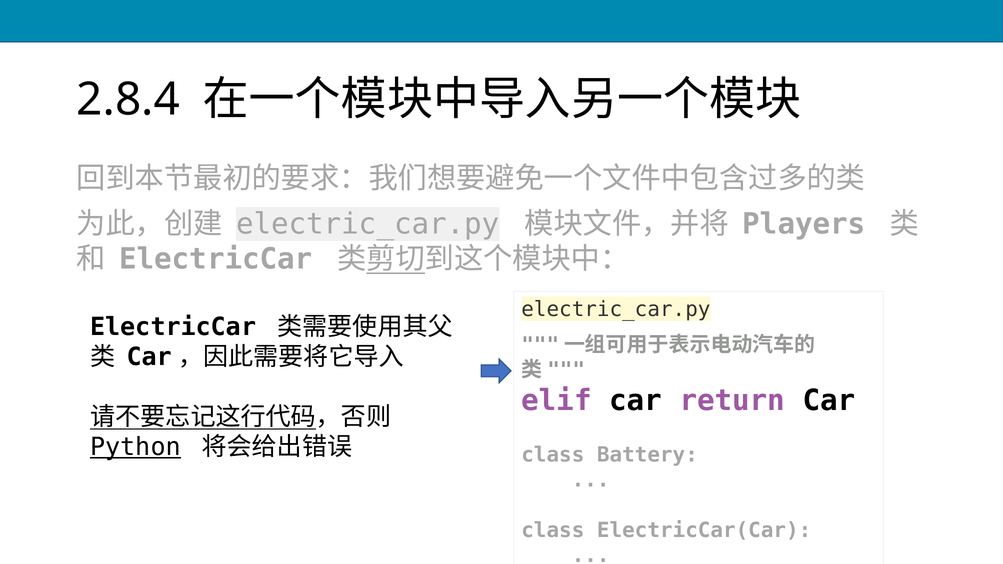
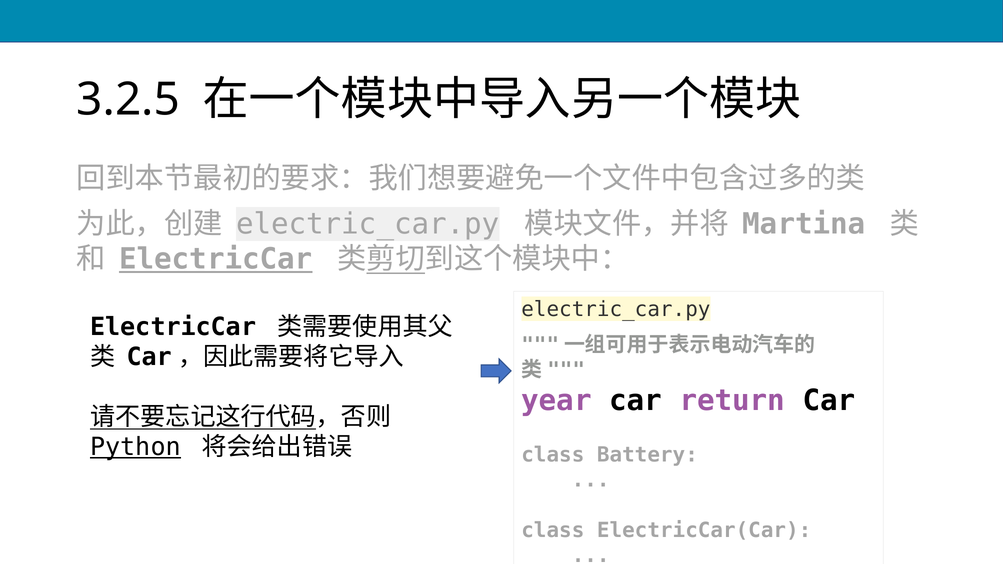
2.8.4: 2.8.4 -> 3.2.5 (128, 99)
Players: Players -> Martina (804, 224)
ElectricCar underline: none -> present (216, 259)
elif: elif -> year (556, 401)
